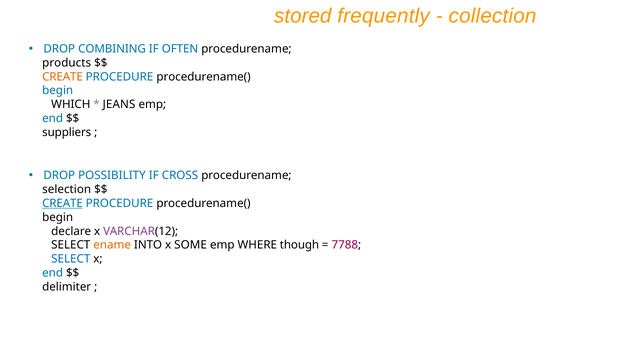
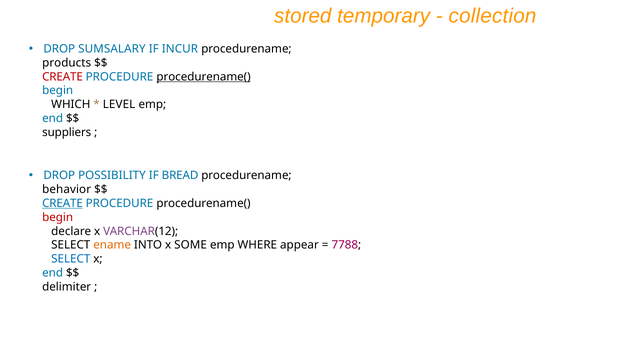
frequently: frequently -> temporary (384, 16)
COMBINING: COMBINING -> SUMSALARY (112, 49)
OFTEN: OFTEN -> INCUR (180, 49)
CREATE colour: orange -> red (63, 77)
procedurename( underline: none -> present (204, 77)
JEANS: JEANS -> LEVEL (119, 105)
CROSS: CROSS -> BREAD (180, 176)
selection: selection -> behavior (67, 190)
begin colour: black -> red (58, 217)
though: though -> appear (299, 245)
